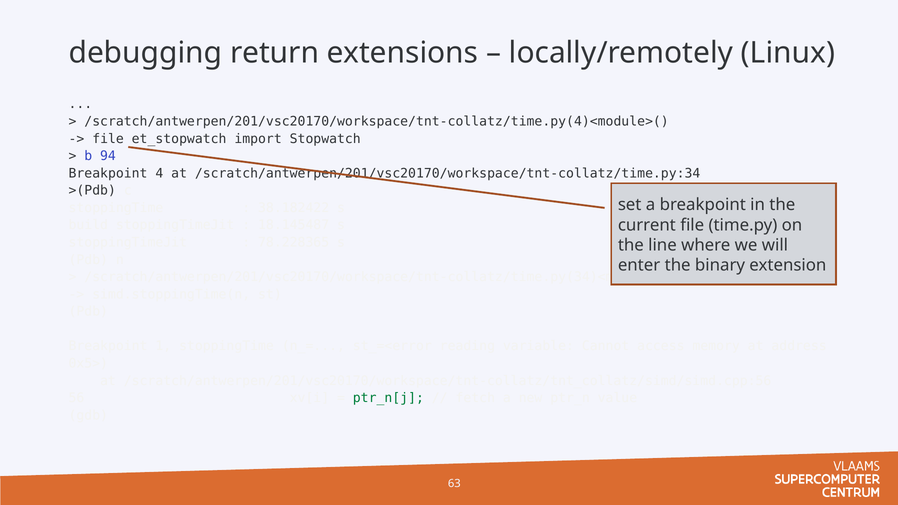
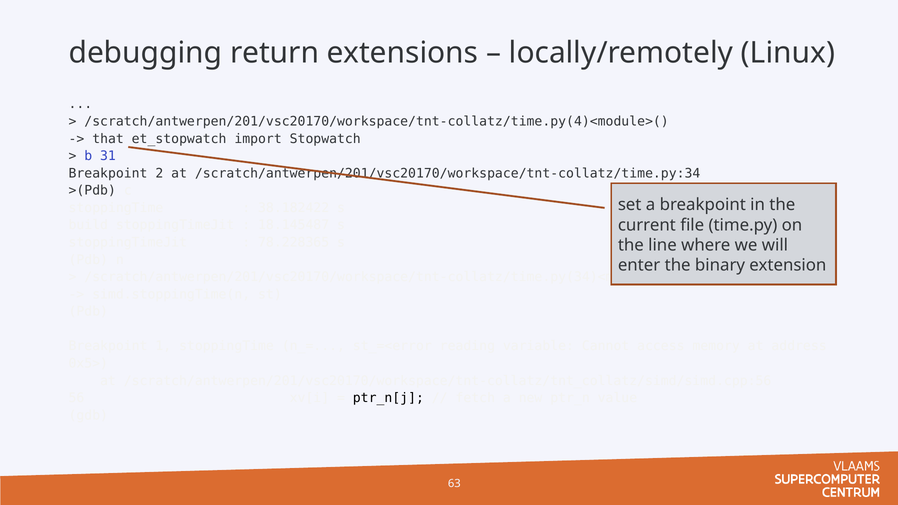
file: file -> that (108, 139)
94: 94 -> 31 (108, 156)
4: 4 -> 2 (159, 173)
ptr_n[j colour: green -> black (388, 398)
